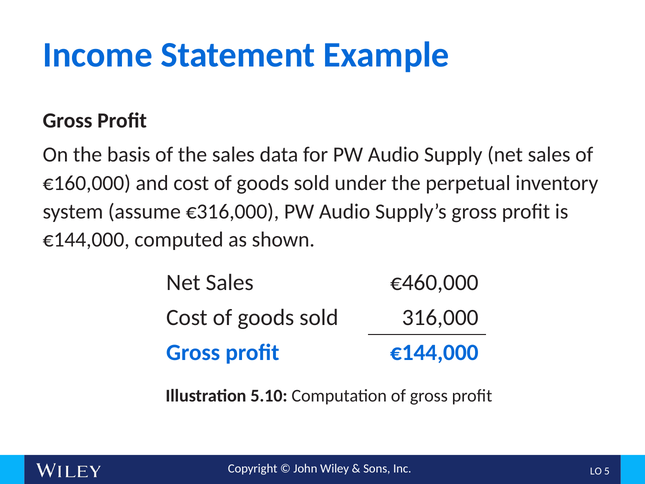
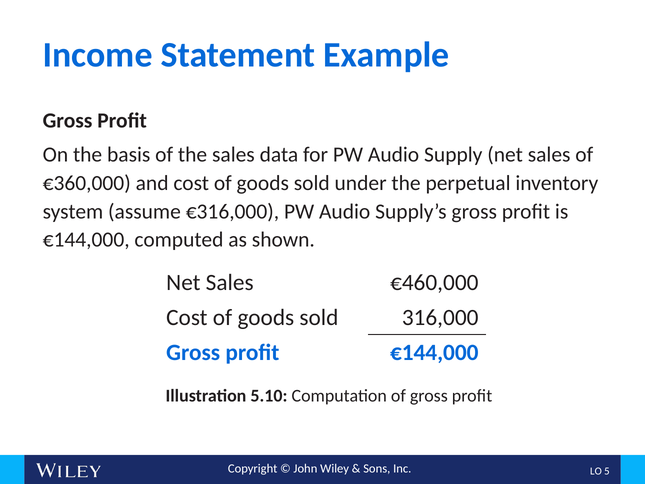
€160,000: €160,000 -> €360,000 (87, 183)
